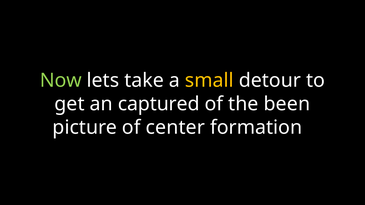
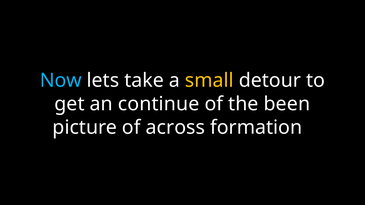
Now colour: light green -> light blue (61, 81)
captured: captured -> continue (159, 104)
center: center -> across (175, 128)
